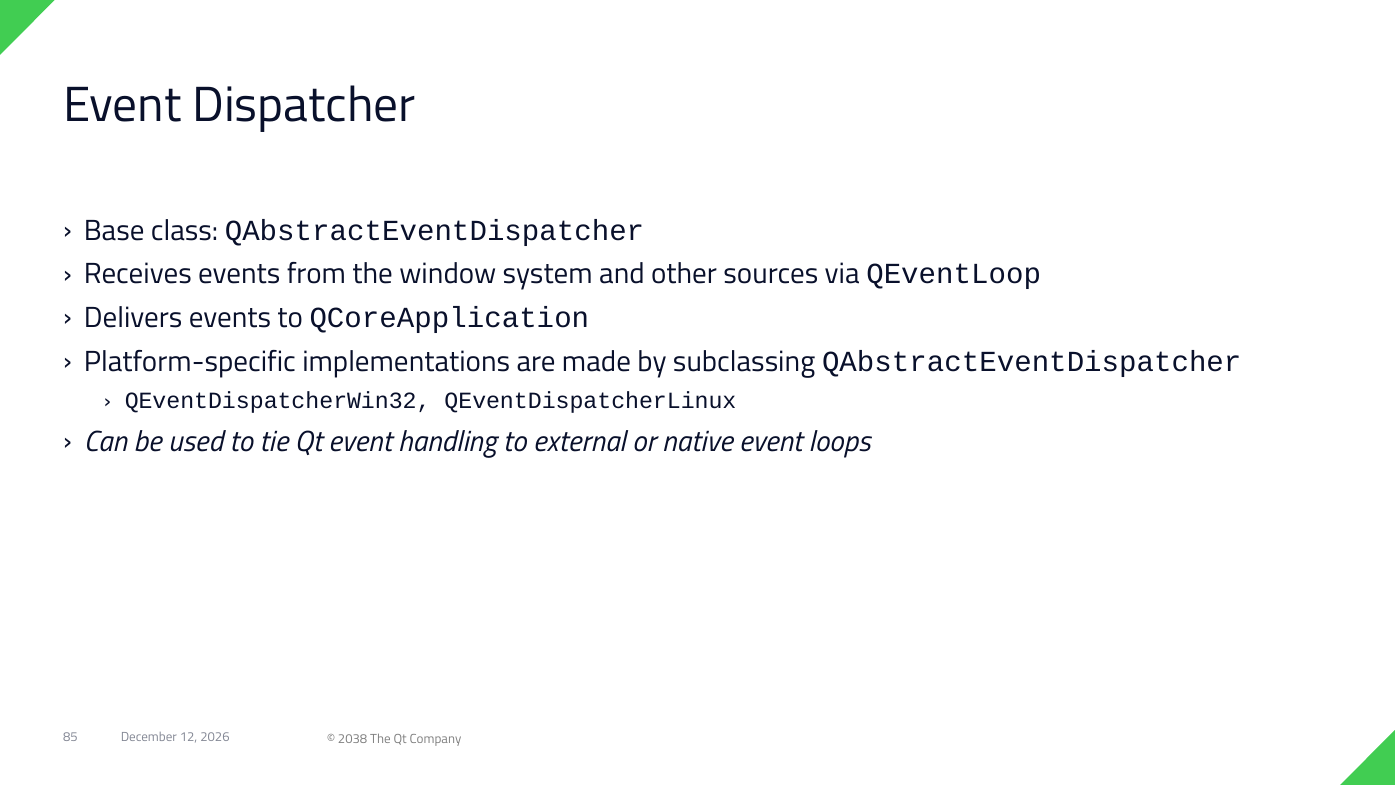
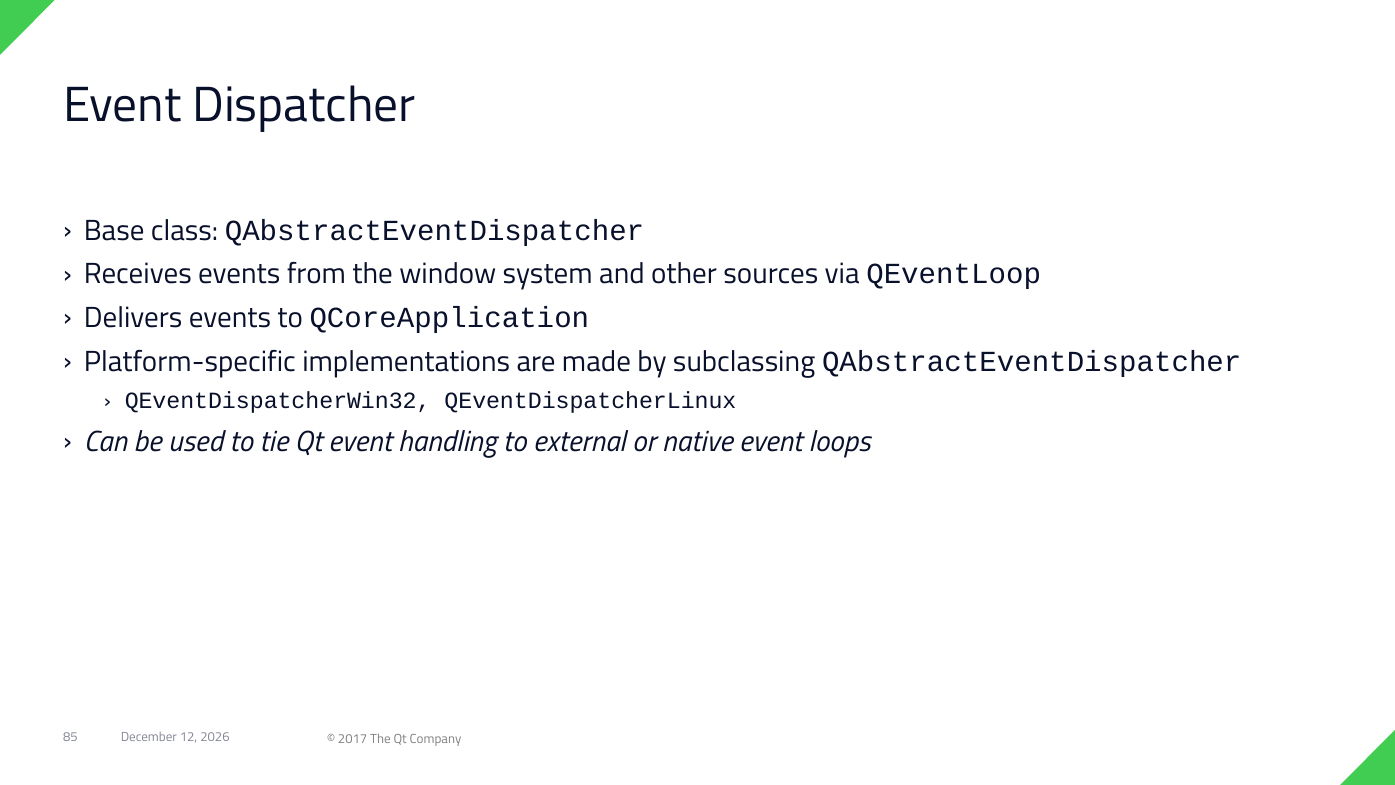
2038: 2038 -> 2017 (353, 739)
